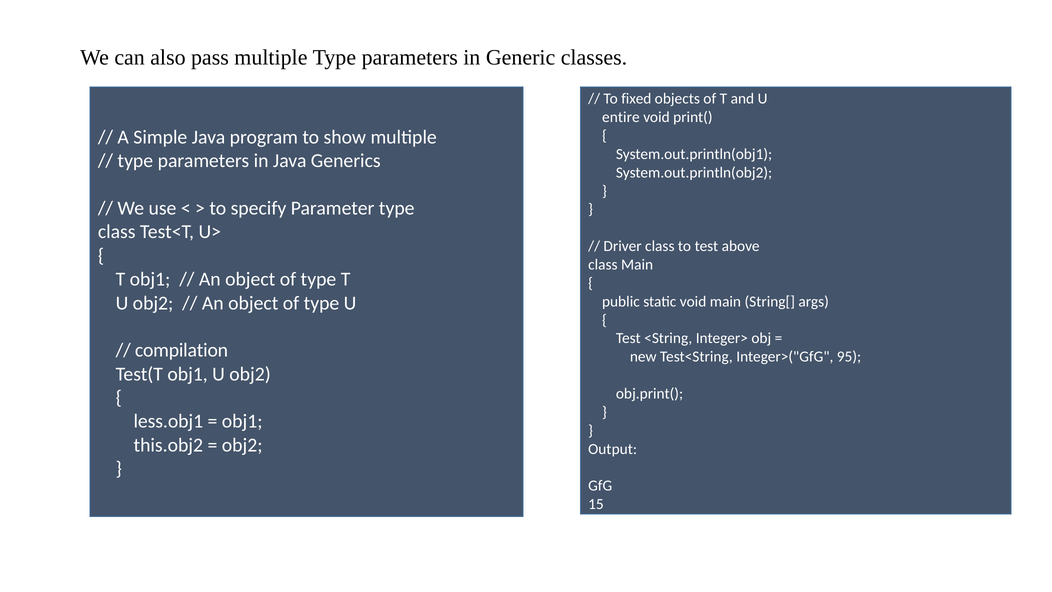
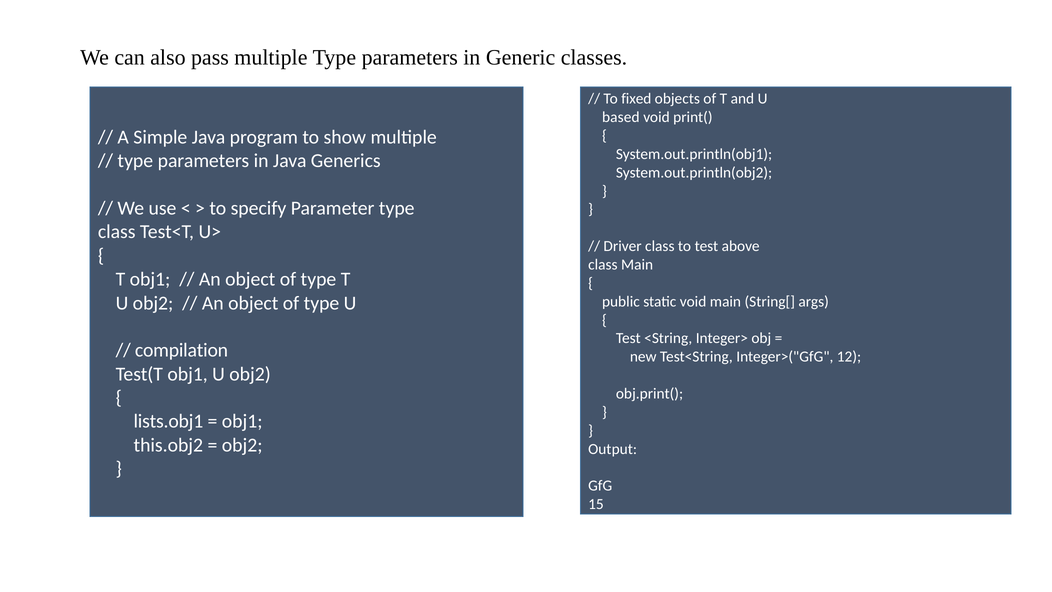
entire: entire -> based (621, 117)
95: 95 -> 12 (849, 357)
less.obj1: less.obj1 -> lists.obj1 (168, 421)
